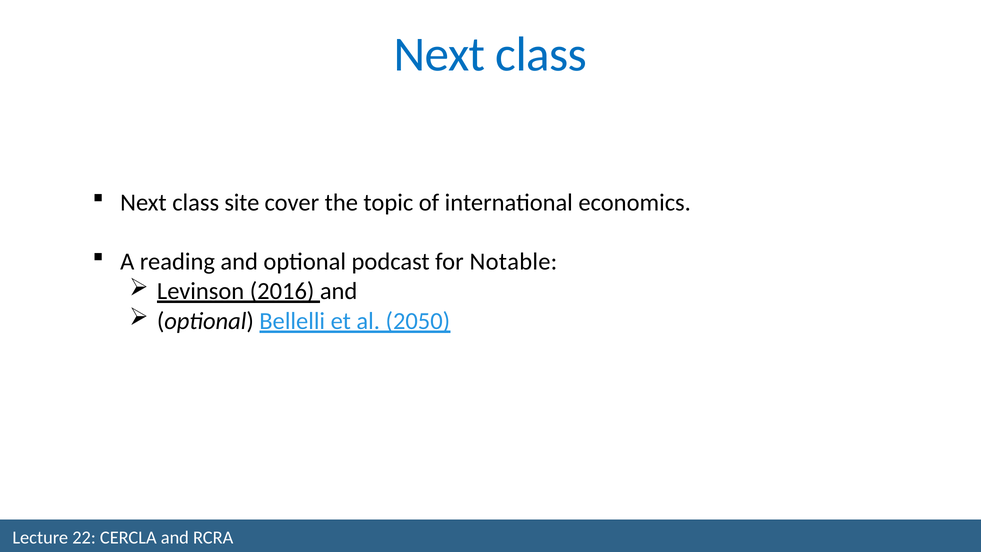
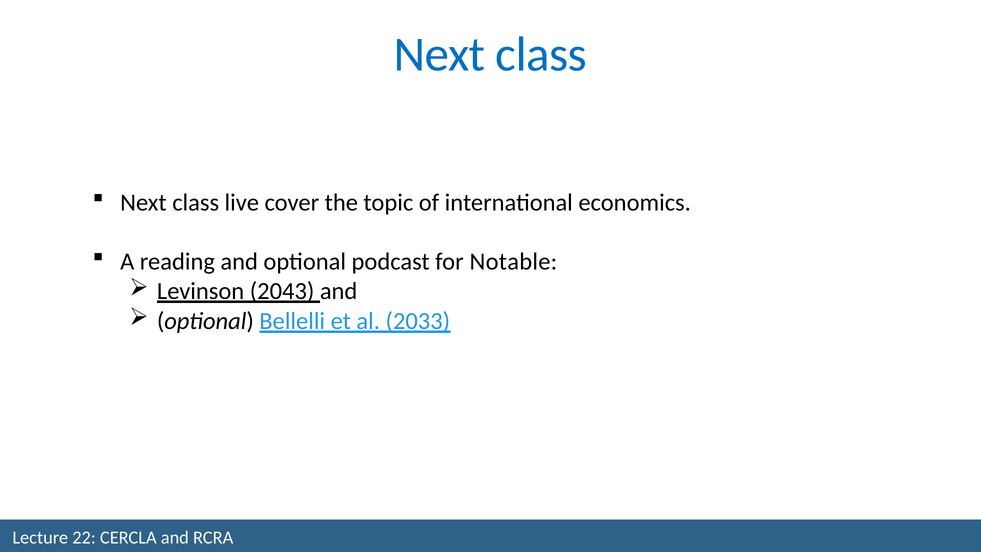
site: site -> live (242, 203)
2016: 2016 -> 2043 (282, 291)
2050: 2050 -> 2033 (418, 321)
